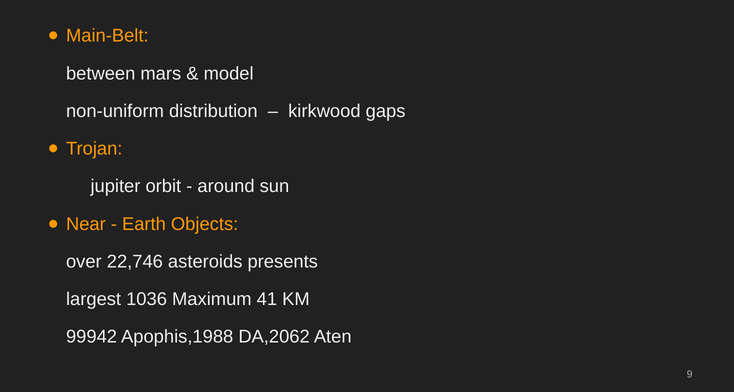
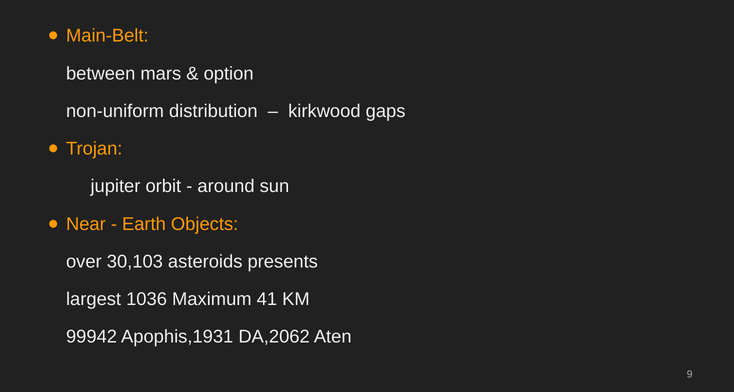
model: model -> option (229, 73)
22,746: 22,746 -> 30,103 (135, 261)
Apophis,1988: Apophis,1988 -> Apophis,1931 (177, 336)
